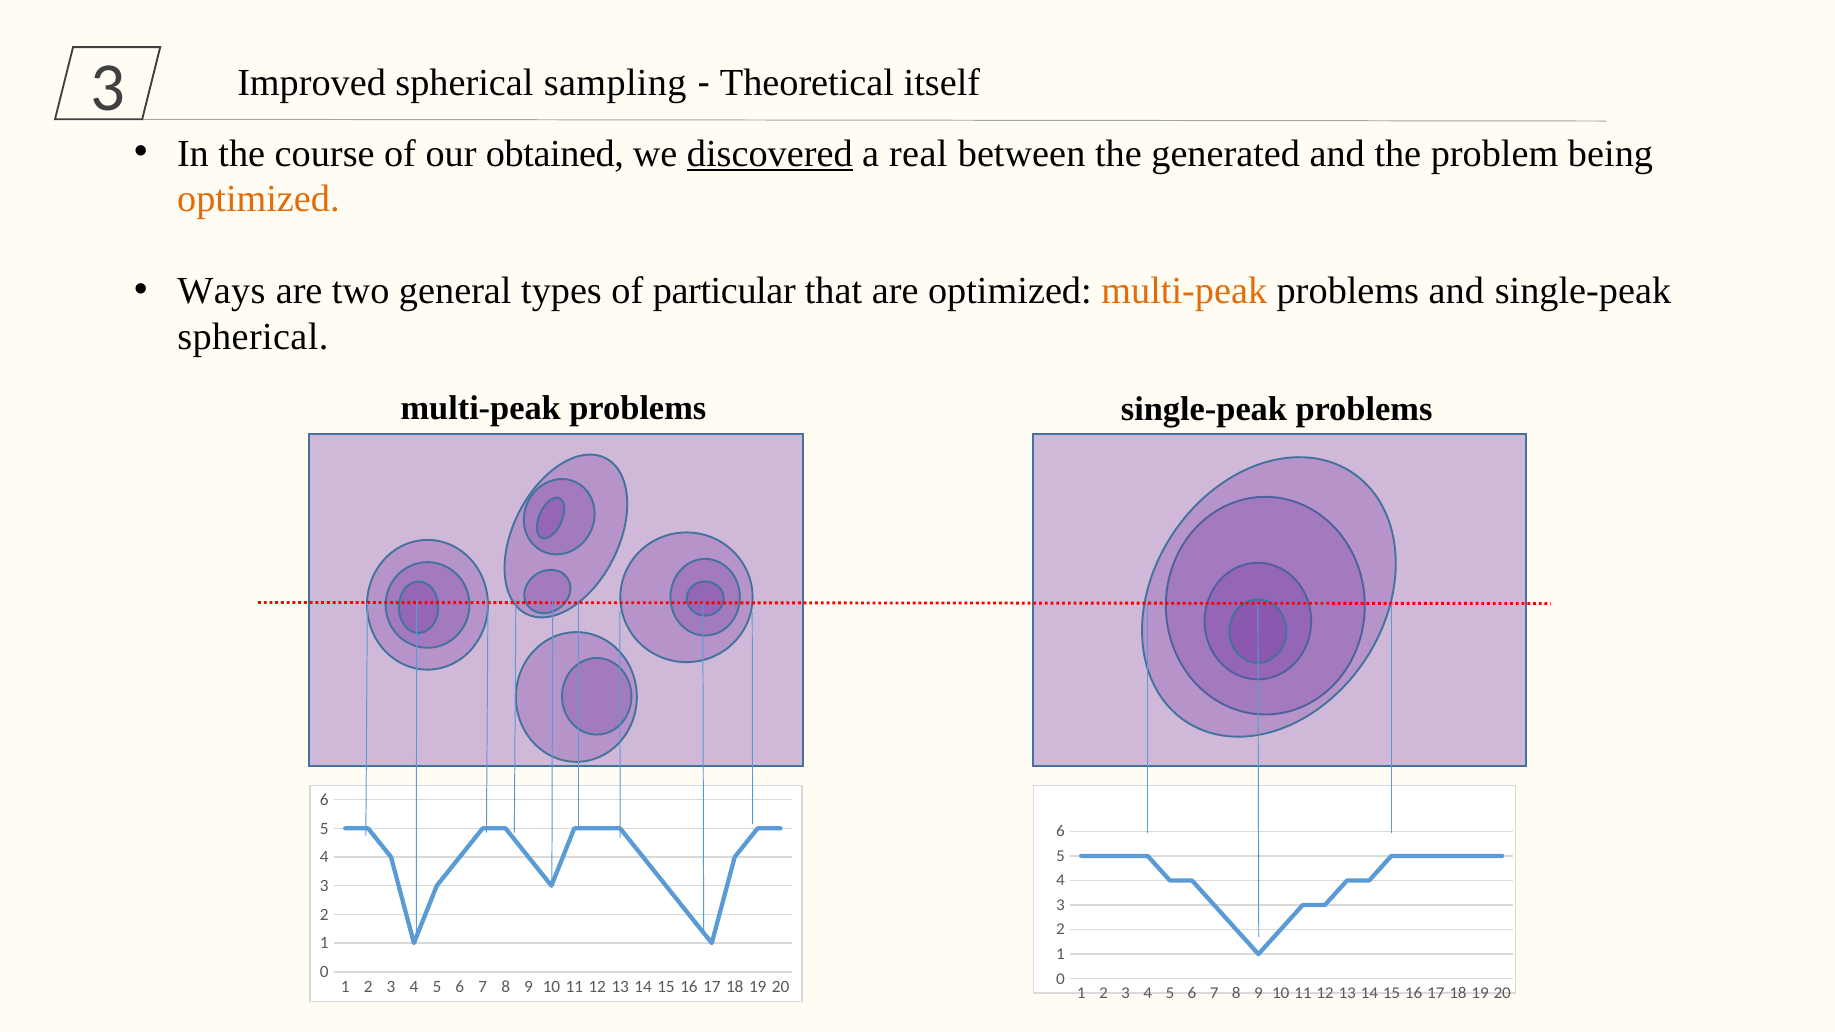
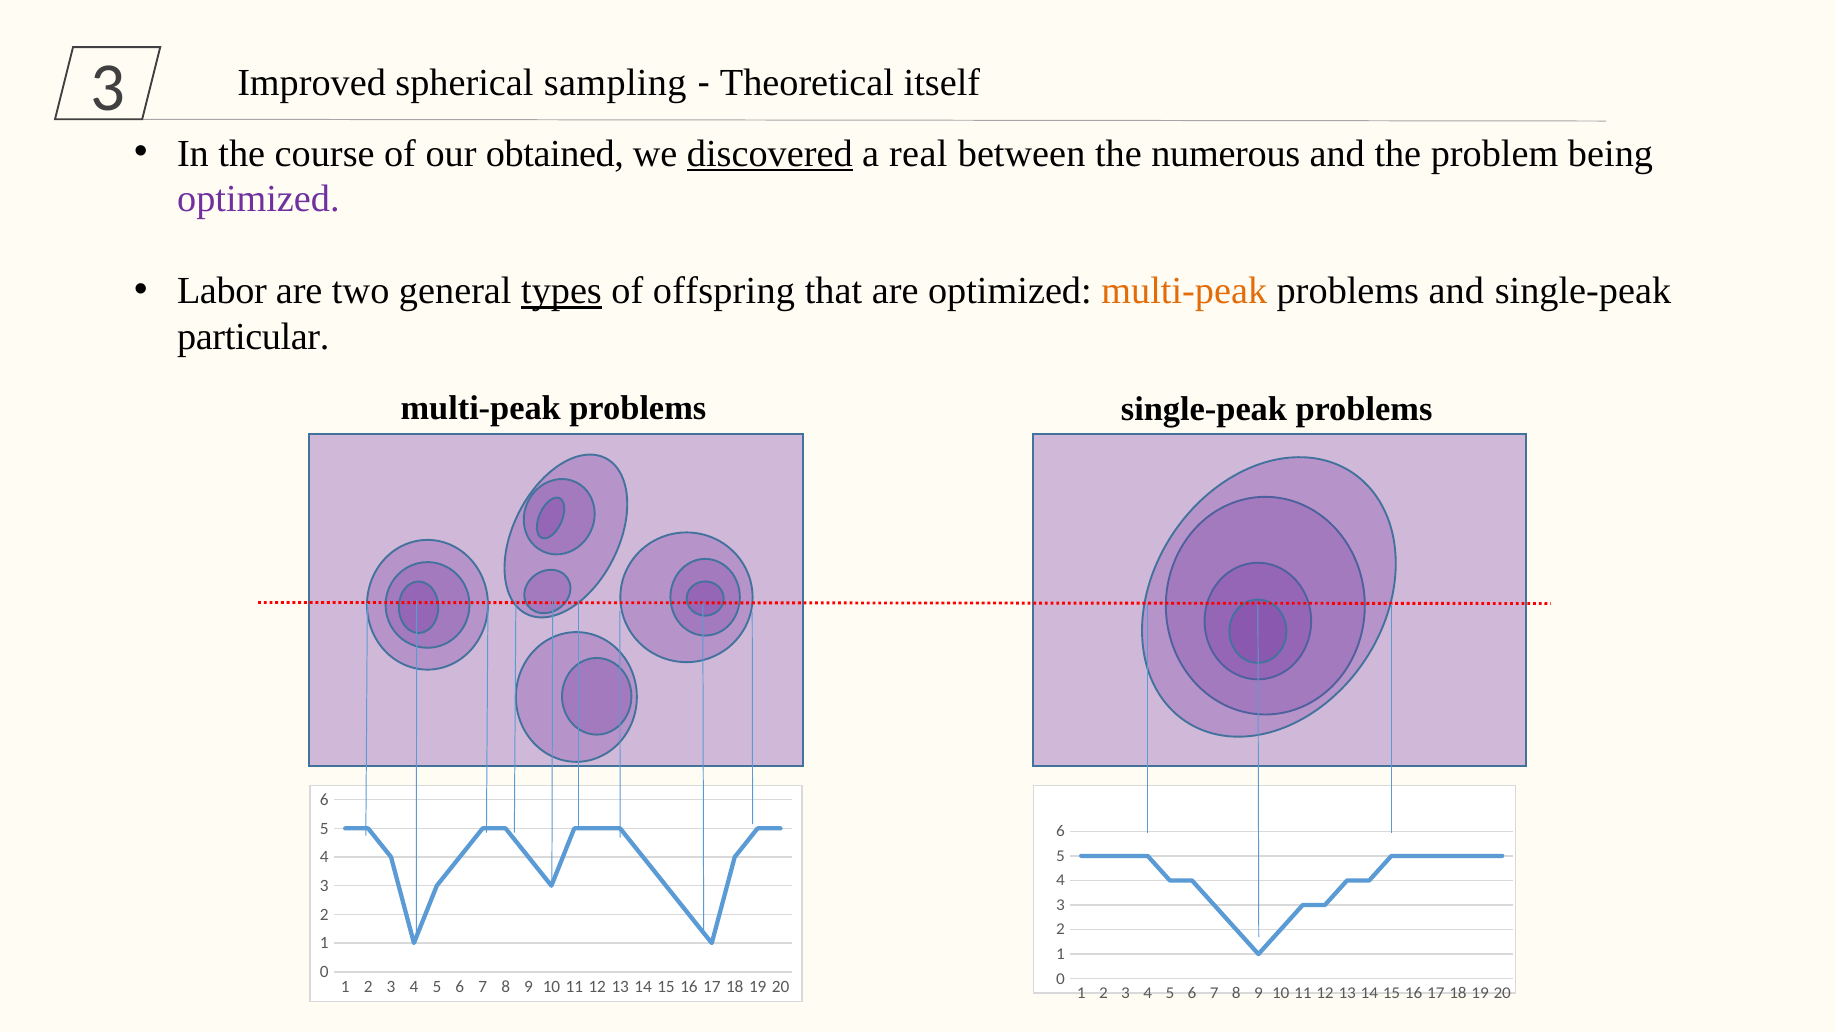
generated: generated -> numerous (1226, 153)
optimized colour: orange -> purple (258, 199)
Ways: Ways -> Labor (222, 291)
types underline: none -> present (562, 291)
particular: particular -> offspring (724, 291)
spherical: spherical -> particular (253, 337)
